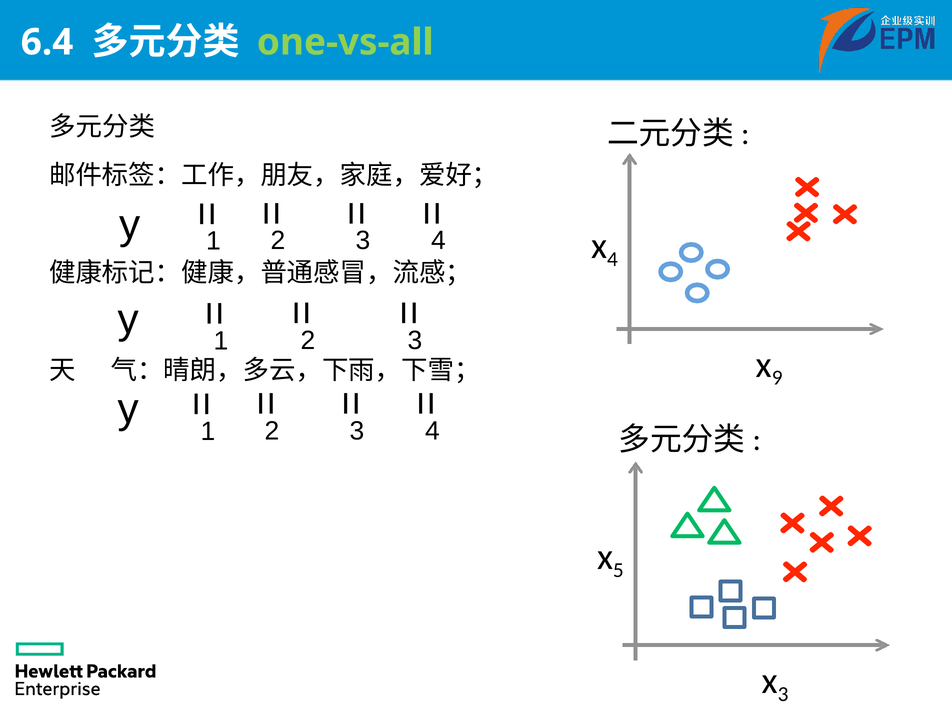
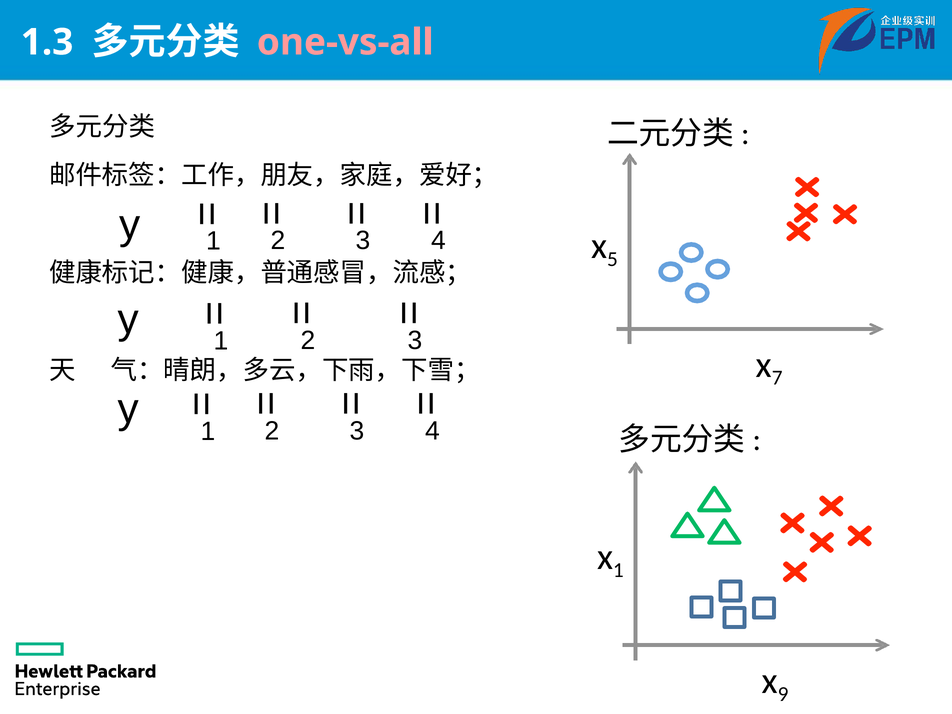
6.4: 6.4 -> 1.3 (47, 42)
one-vs-all colour: light green -> pink (345, 42)
4: 4 -> 5 (612, 259)
9: 9 -> 7 (777, 378)
5: 5 -> 1 (618, 570)
3: 3 -> 9 (783, 694)
